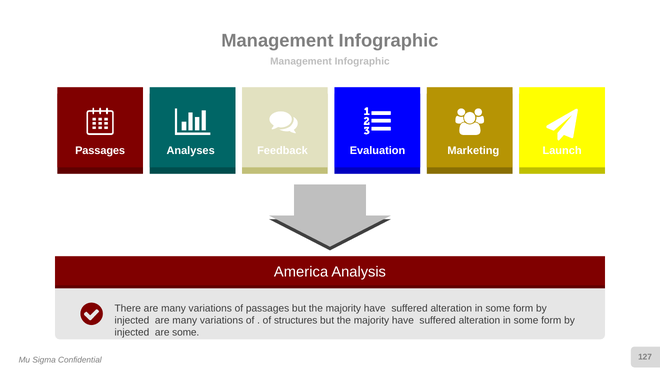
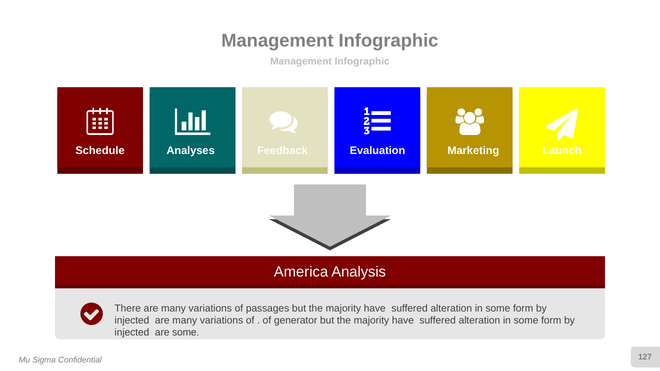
Passages: Passages -> Schedule (100, 151)
structures: structures -> generator (296, 321)
